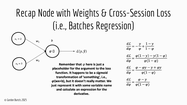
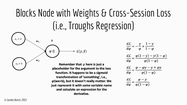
Recap: Recap -> Blocks (26, 13)
Batches: Batches -> Troughs (81, 26)
